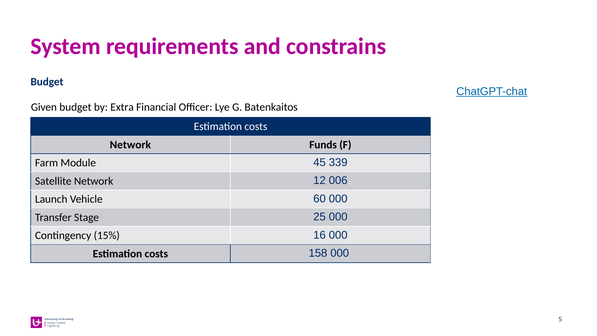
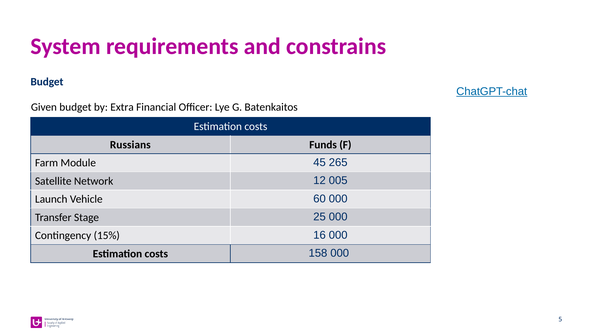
Network: Network -> Russians (130, 145)
339: 339 -> 265 (338, 162)
006: 006 -> 005 (338, 180)
